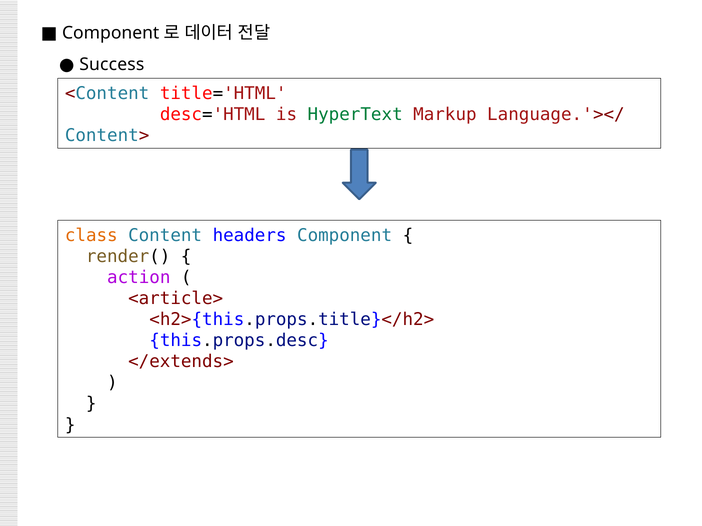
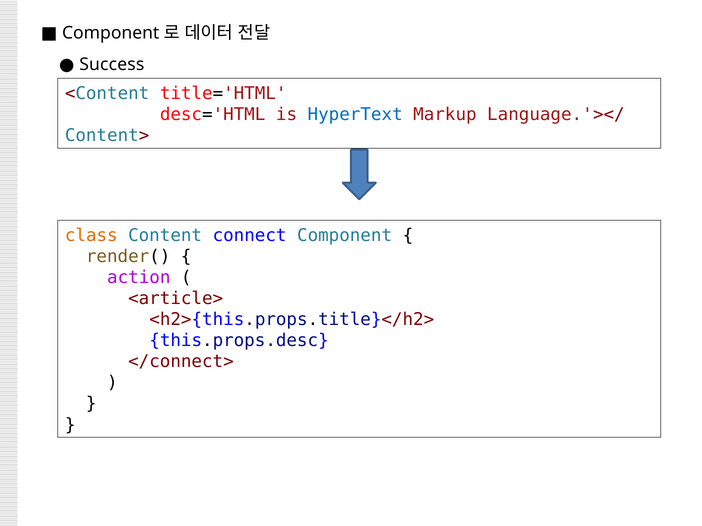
HyperText colour: green -> blue (355, 114)
headers: headers -> connect (250, 236)
</extends>: </extends> -> </connect> (181, 362)
